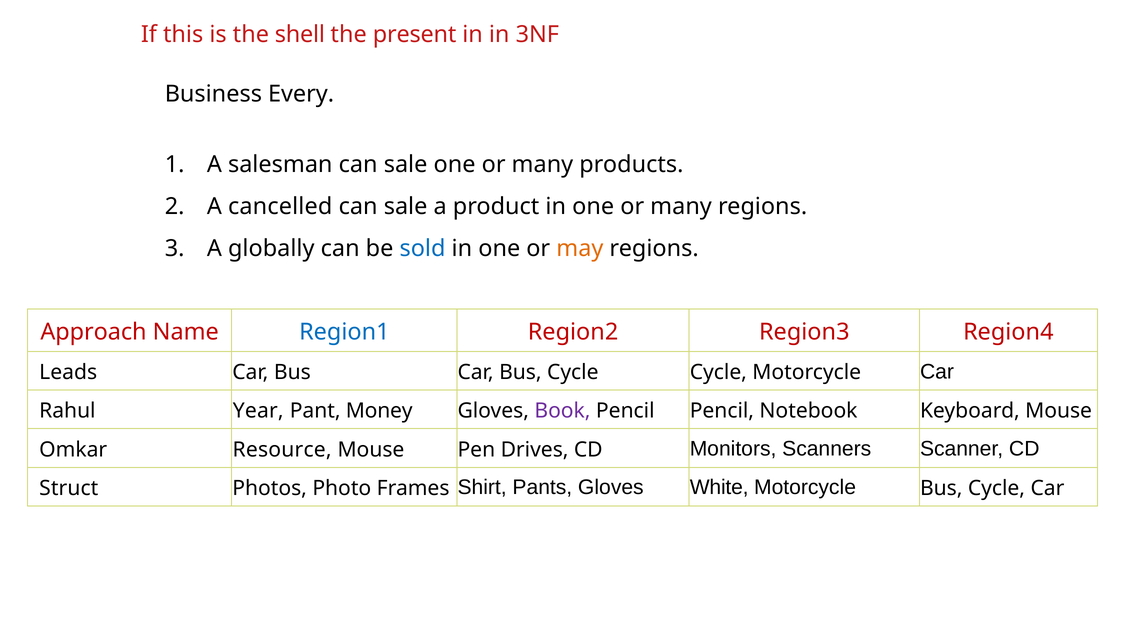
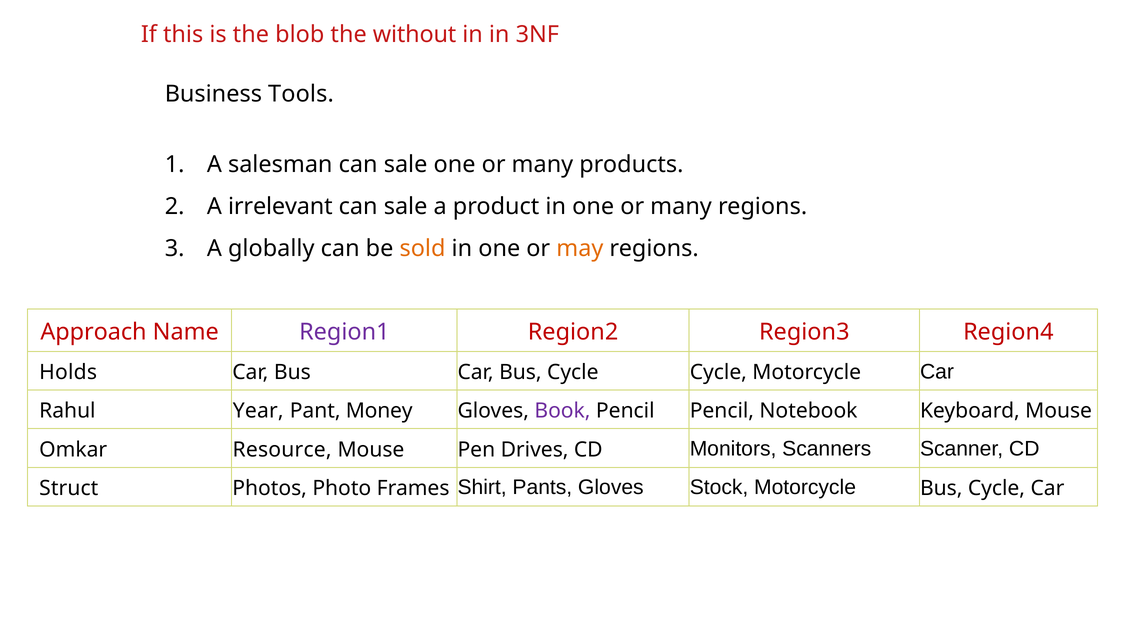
shell: shell -> blob (300, 35)
present: present -> without (415, 35)
Every: Every -> Tools (301, 94)
cancelled: cancelled -> irrelevant (280, 206)
sold colour: blue -> orange (423, 249)
Region1 colour: blue -> purple (344, 332)
Leads: Leads -> Holds (68, 372)
White: White -> Stock (719, 487)
